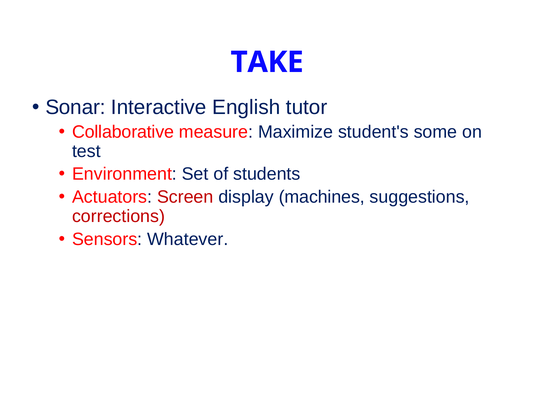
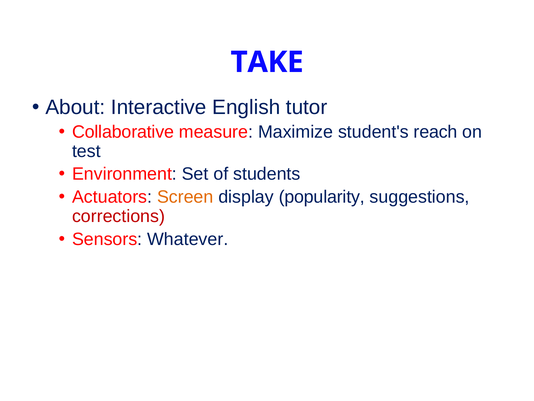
Sonar: Sonar -> About (75, 107)
some: some -> reach (436, 132)
Screen colour: red -> orange (185, 197)
machines: machines -> popularity (322, 197)
